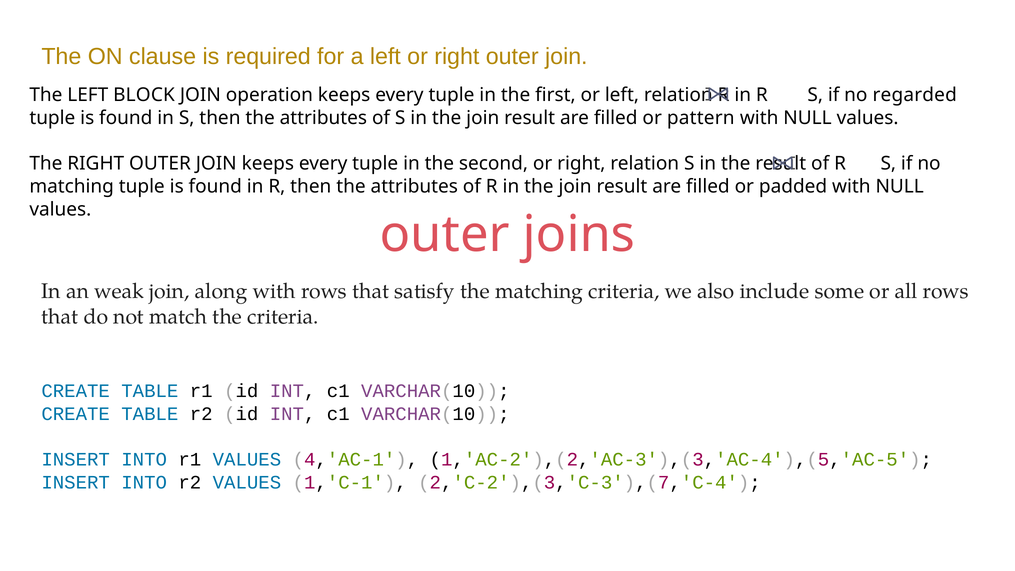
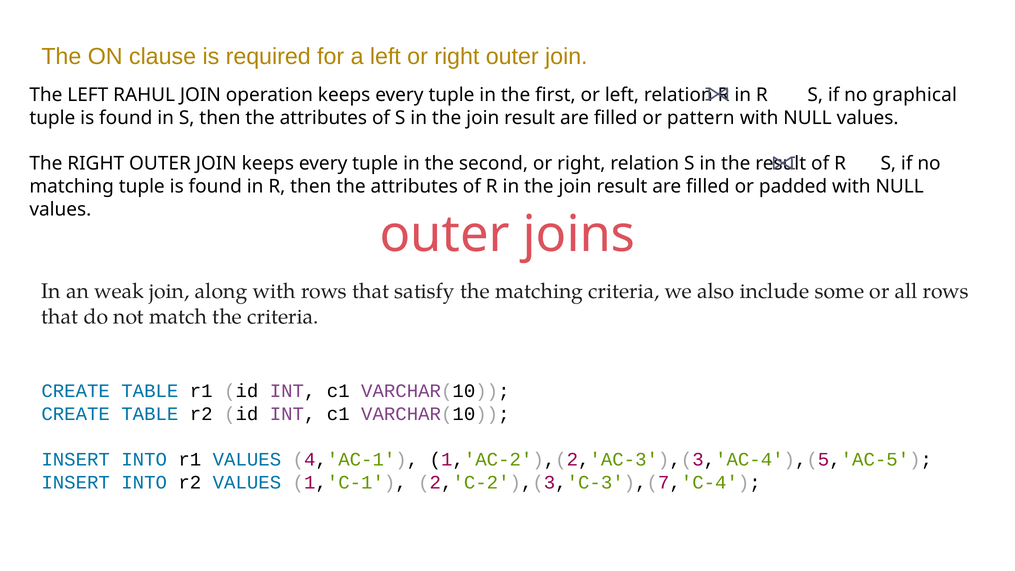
BLOCK: BLOCK -> RAHUL (144, 95)
regarded: regarded -> graphical (915, 95)
